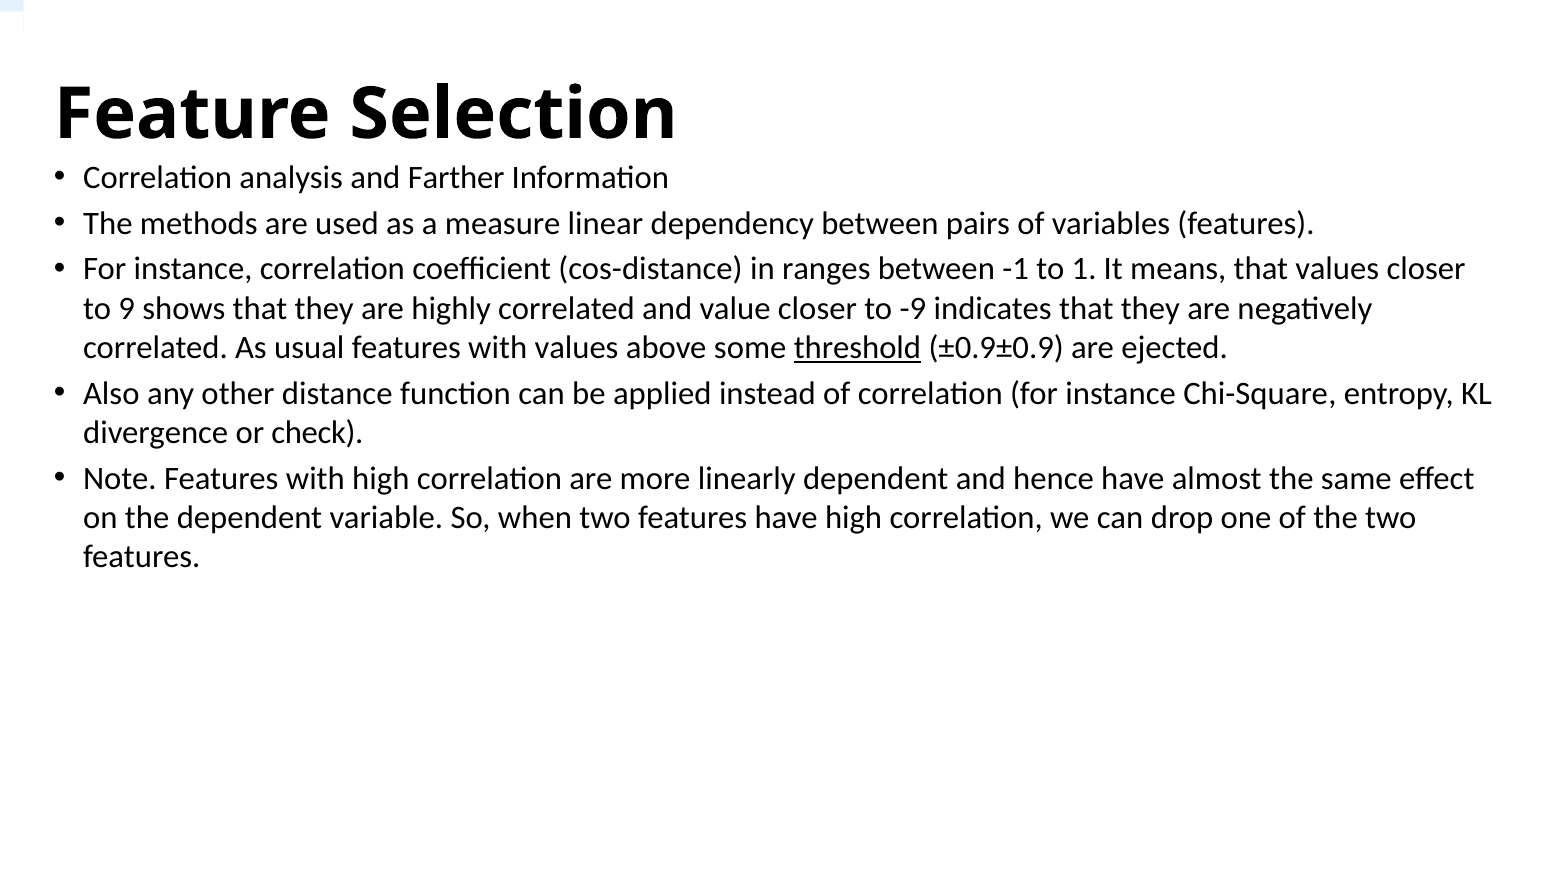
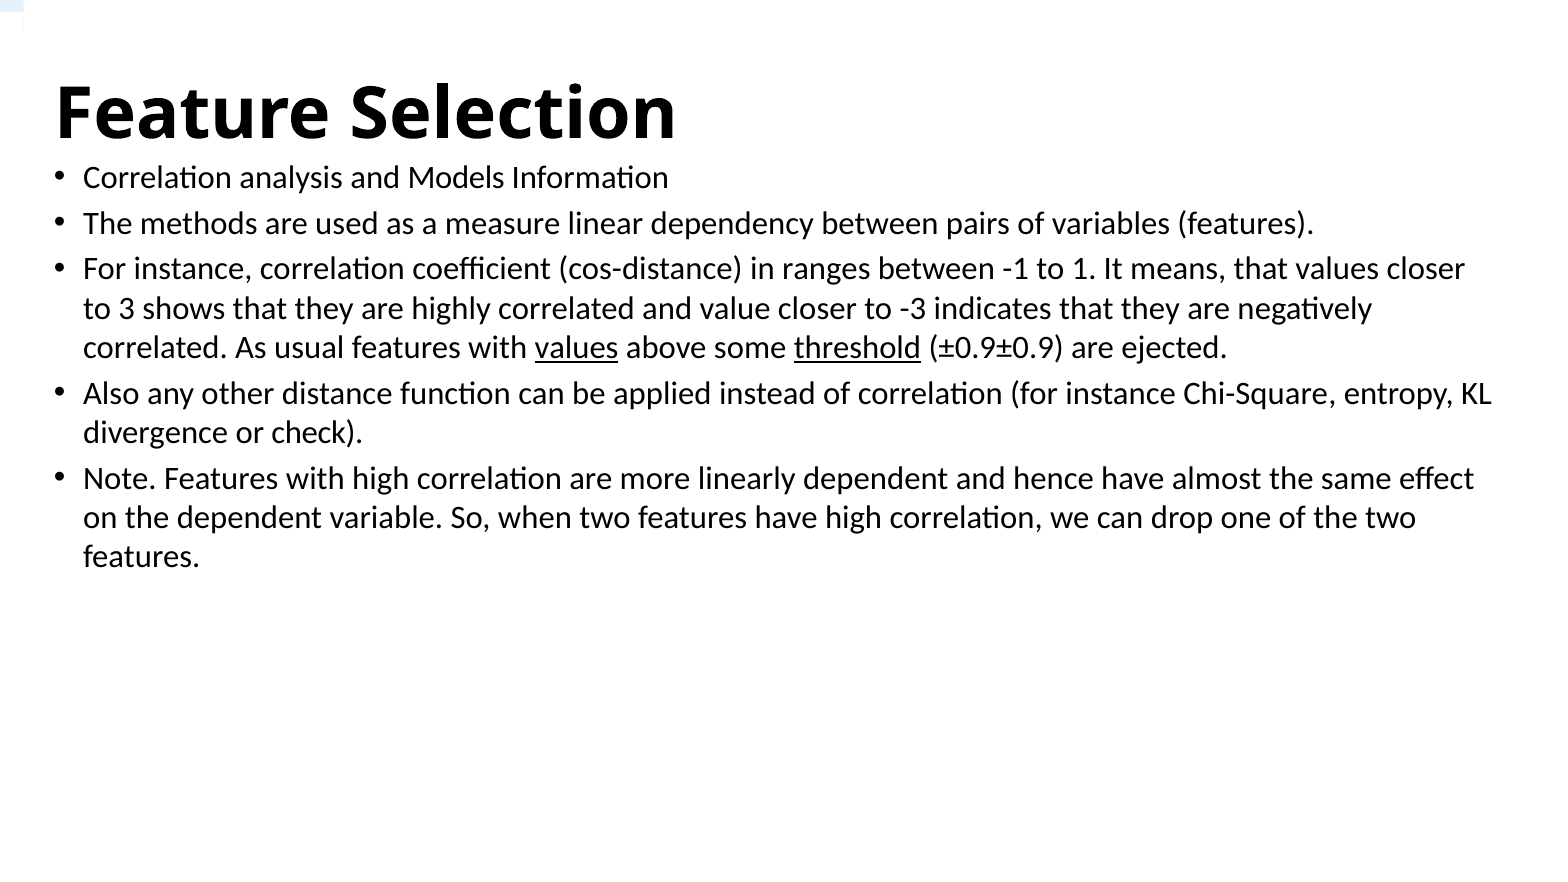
Farther: Farther -> Models (456, 178)
9: 9 -> 3 (127, 308)
-9: -9 -> -3 (913, 308)
values underline: none -> present (577, 348)
